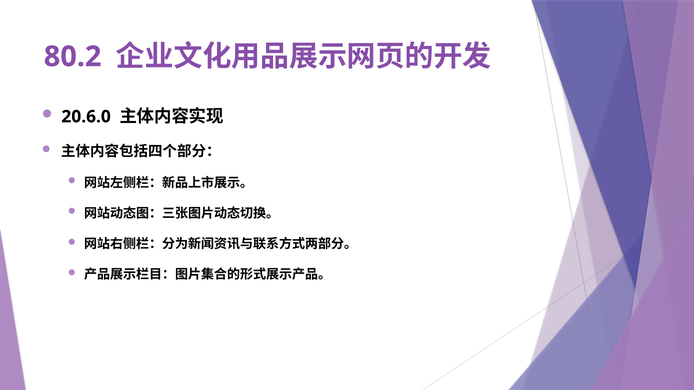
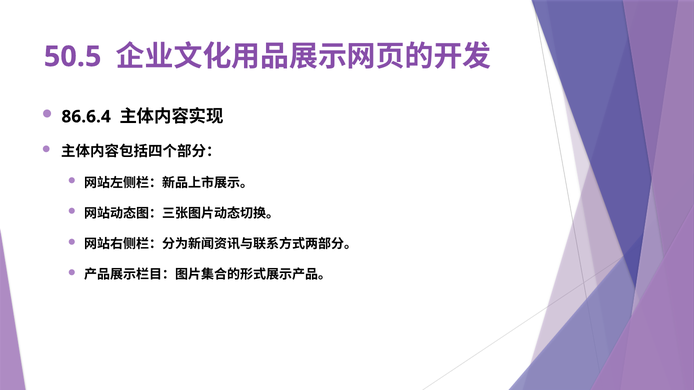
80.2: 80.2 -> 50.5 (73, 57)
20.6.0: 20.6.0 -> 86.6.4 (86, 117)
